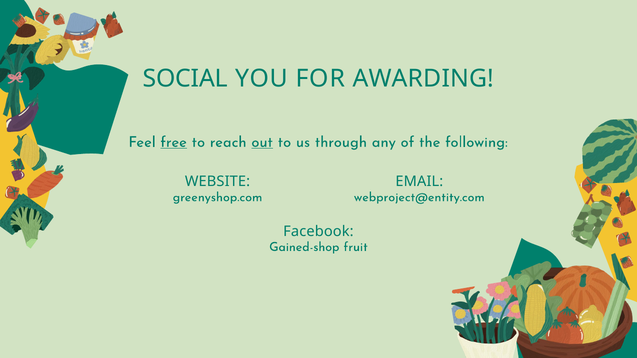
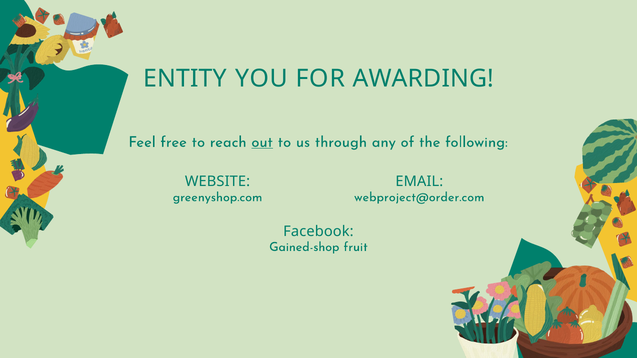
SOCIAL: SOCIAL -> ENTITY (185, 79)
free underline: present -> none (174, 142)
webproject@entity.com: webproject@entity.com -> webproject@order.com (419, 197)
